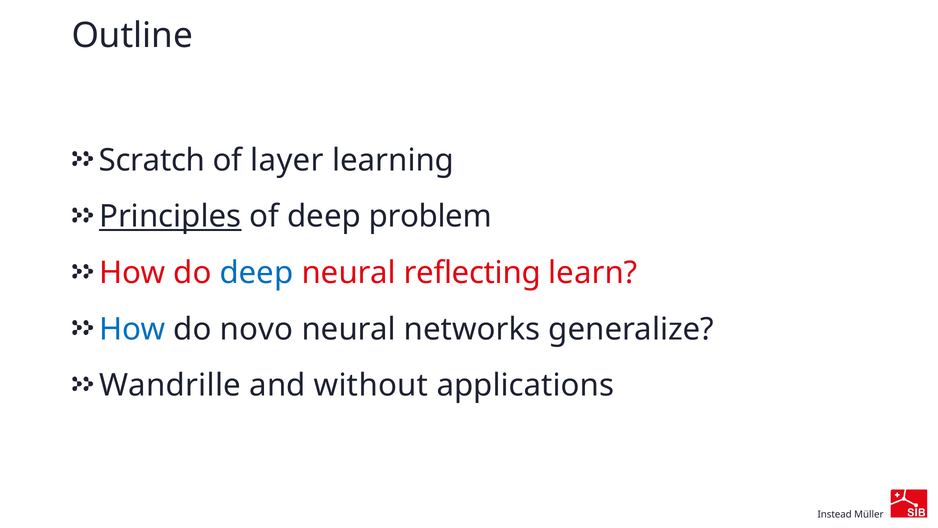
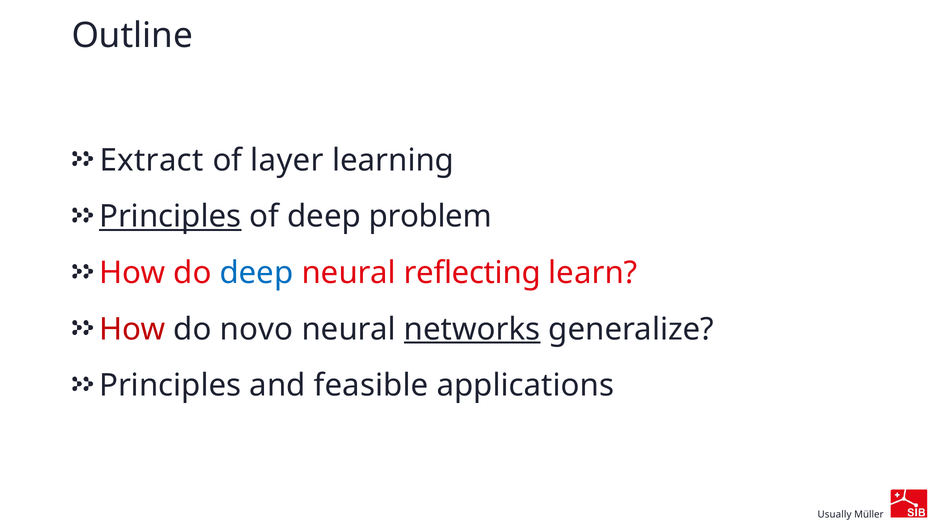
Scratch: Scratch -> Extract (152, 160)
How colour: blue -> red (132, 329)
networks underline: none -> present (472, 329)
Wandrille: Wandrille -> Principles (170, 385)
without: without -> feasible (371, 385)
Instead: Instead -> Usually (835, 514)
